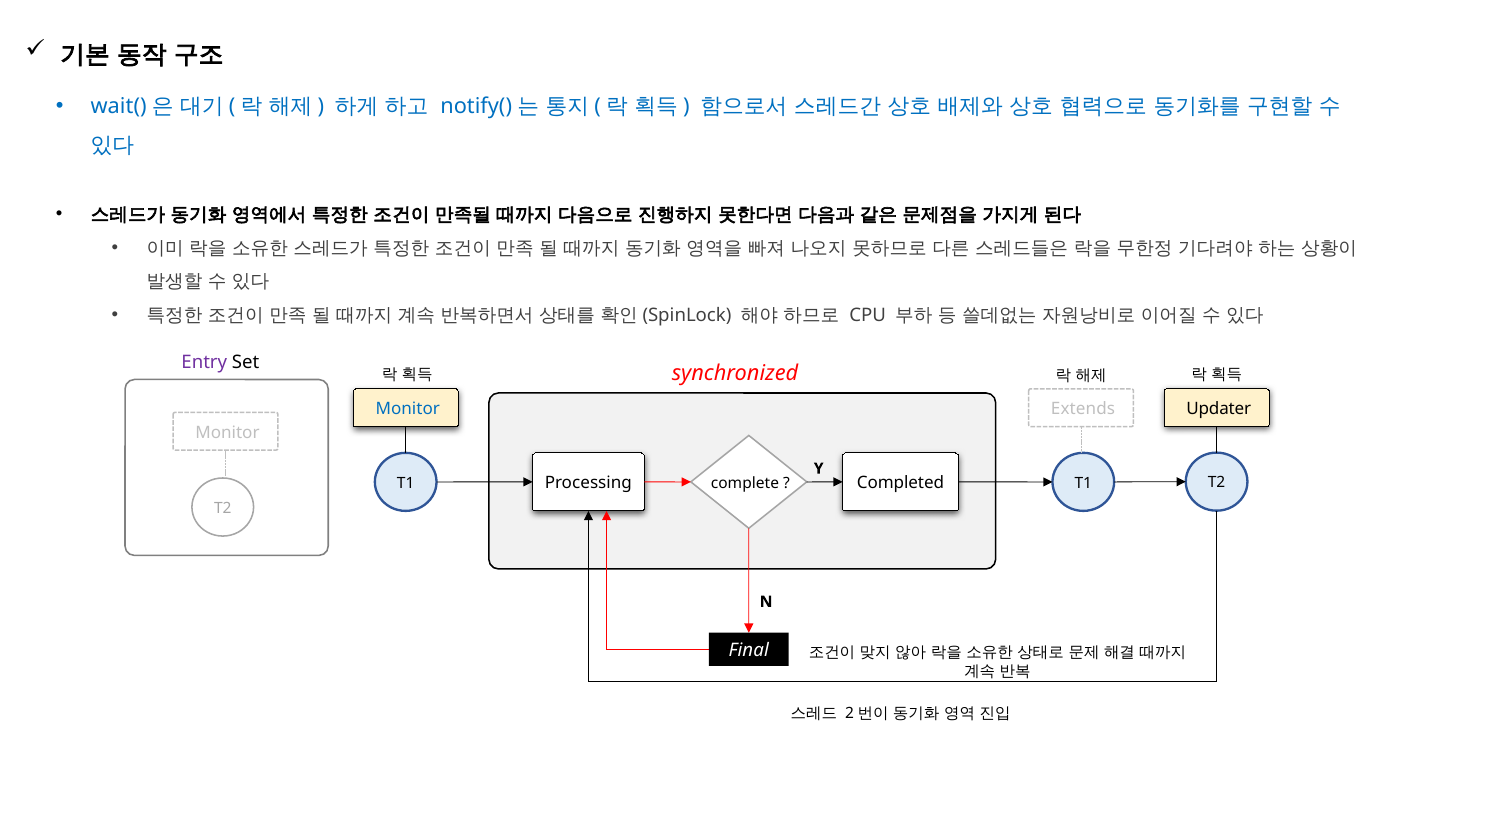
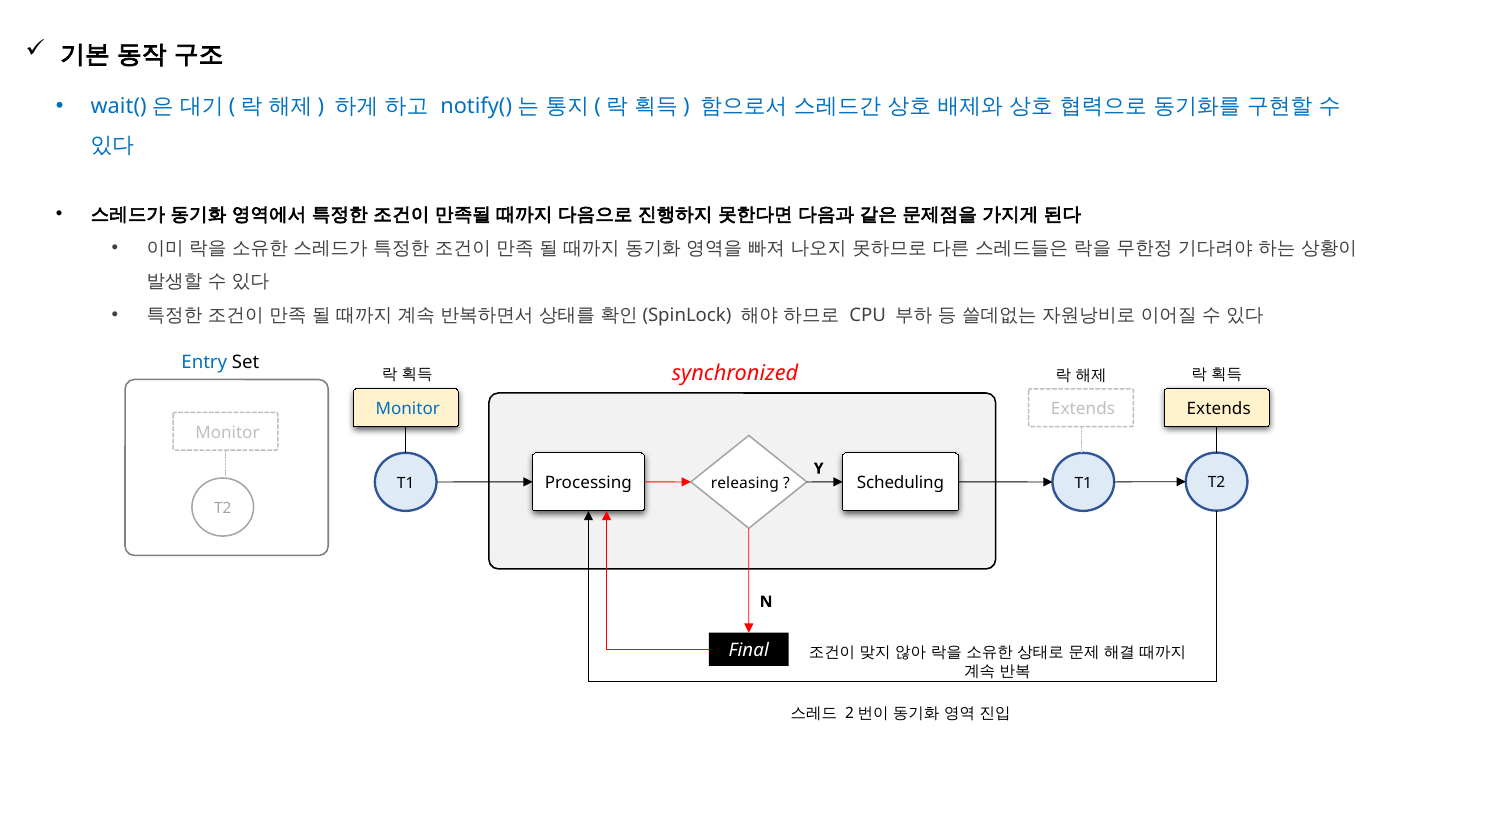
Entry colour: purple -> blue (204, 363)
Updater: Updater -> Extends (1219, 409)
complete: complete -> releasing (745, 483)
Completed: Completed -> Scheduling (900, 483)
